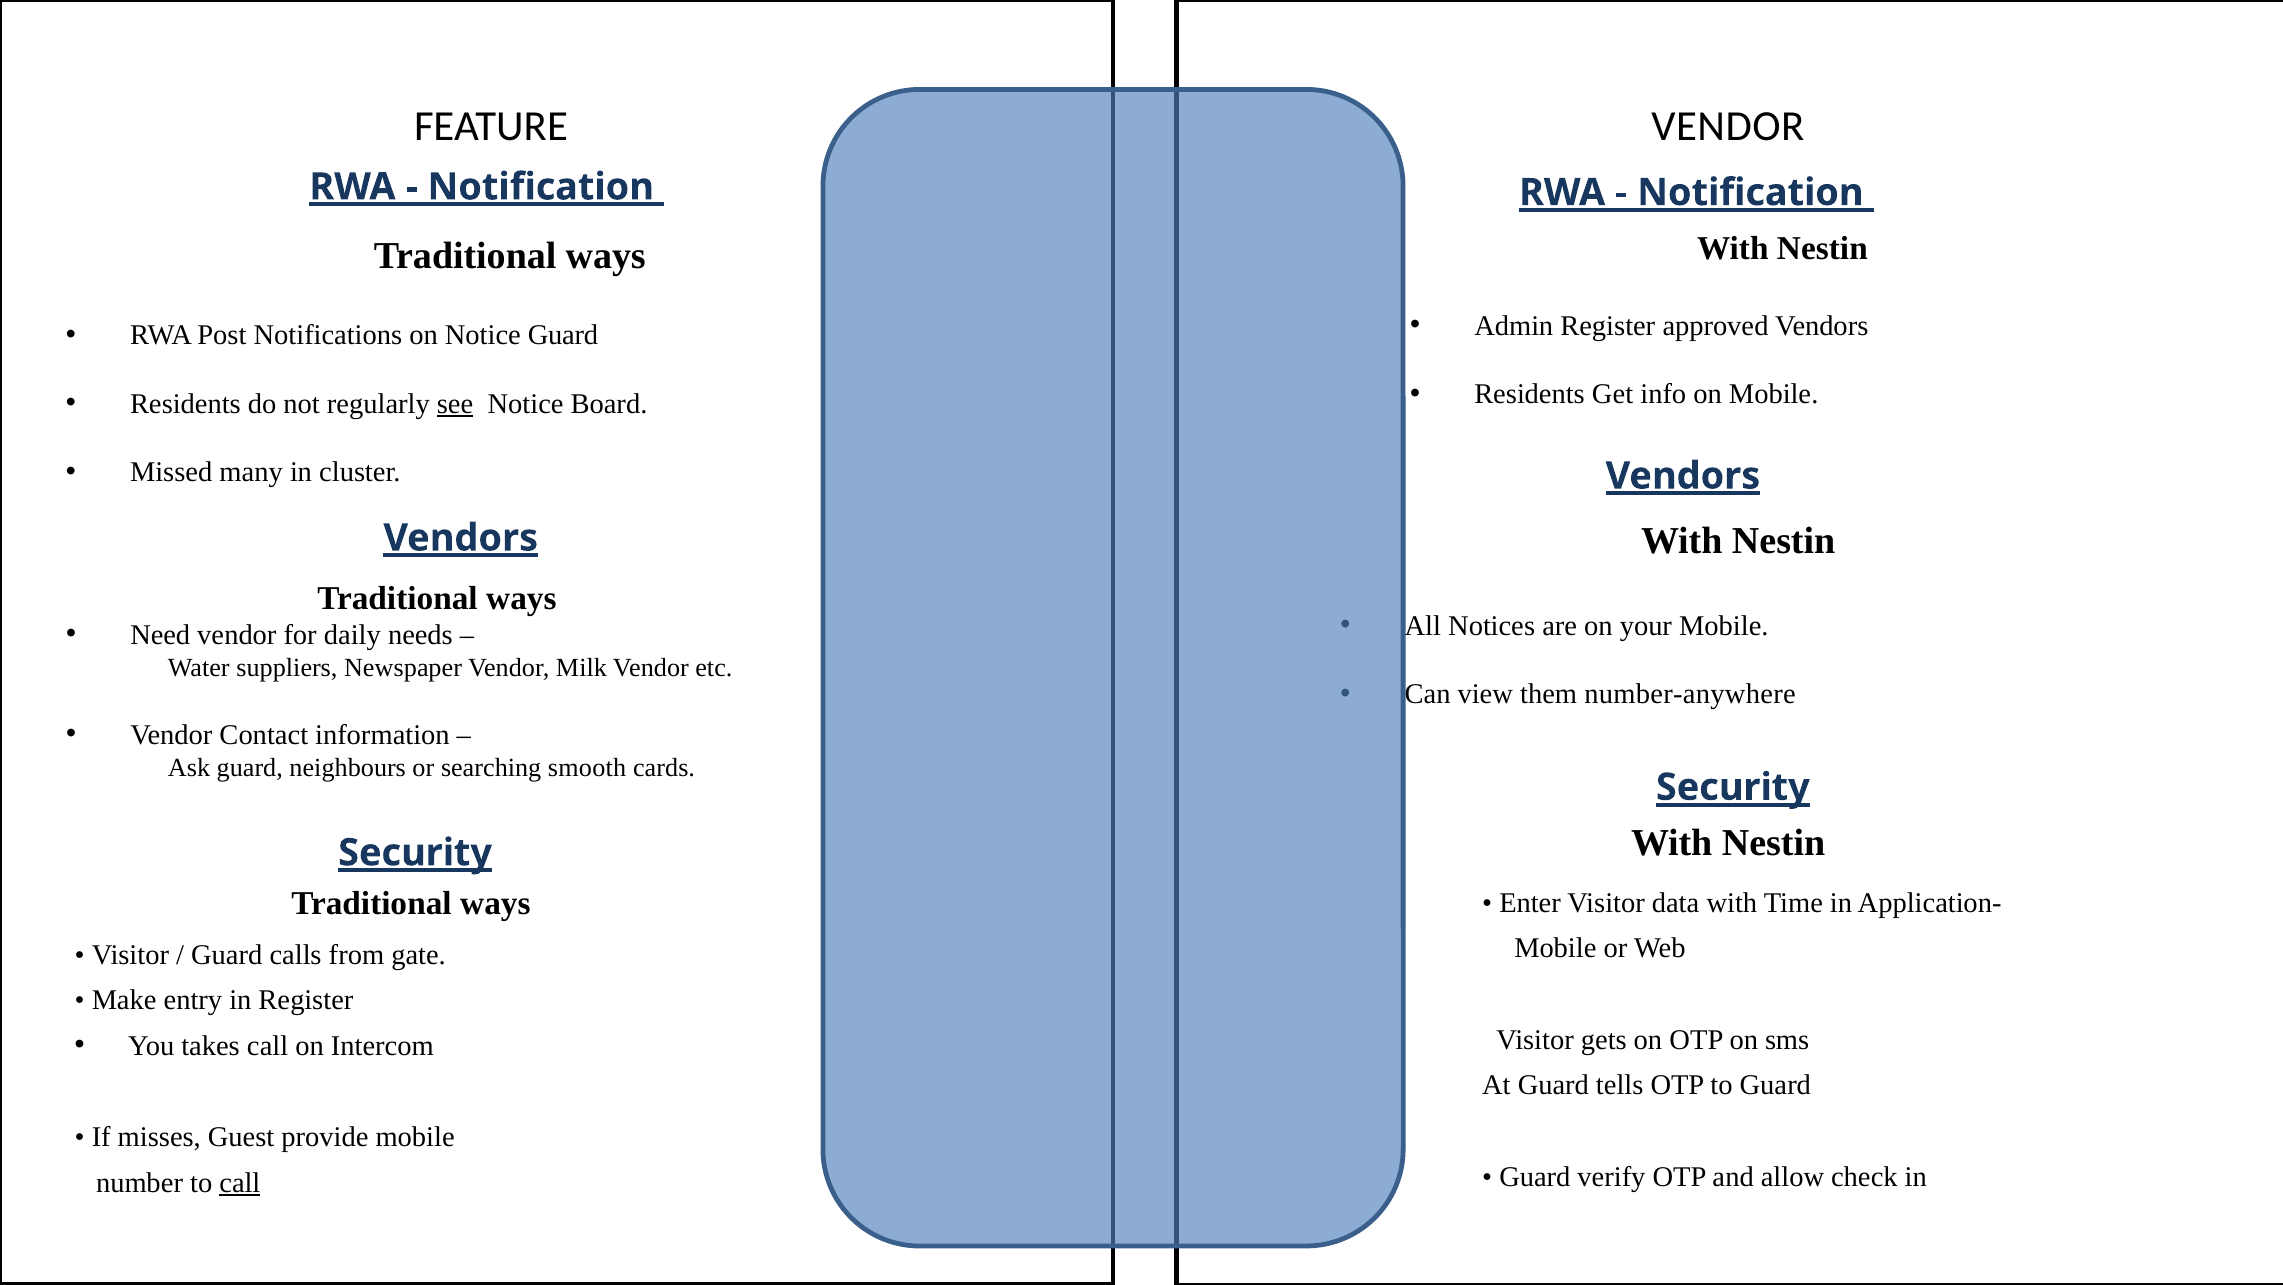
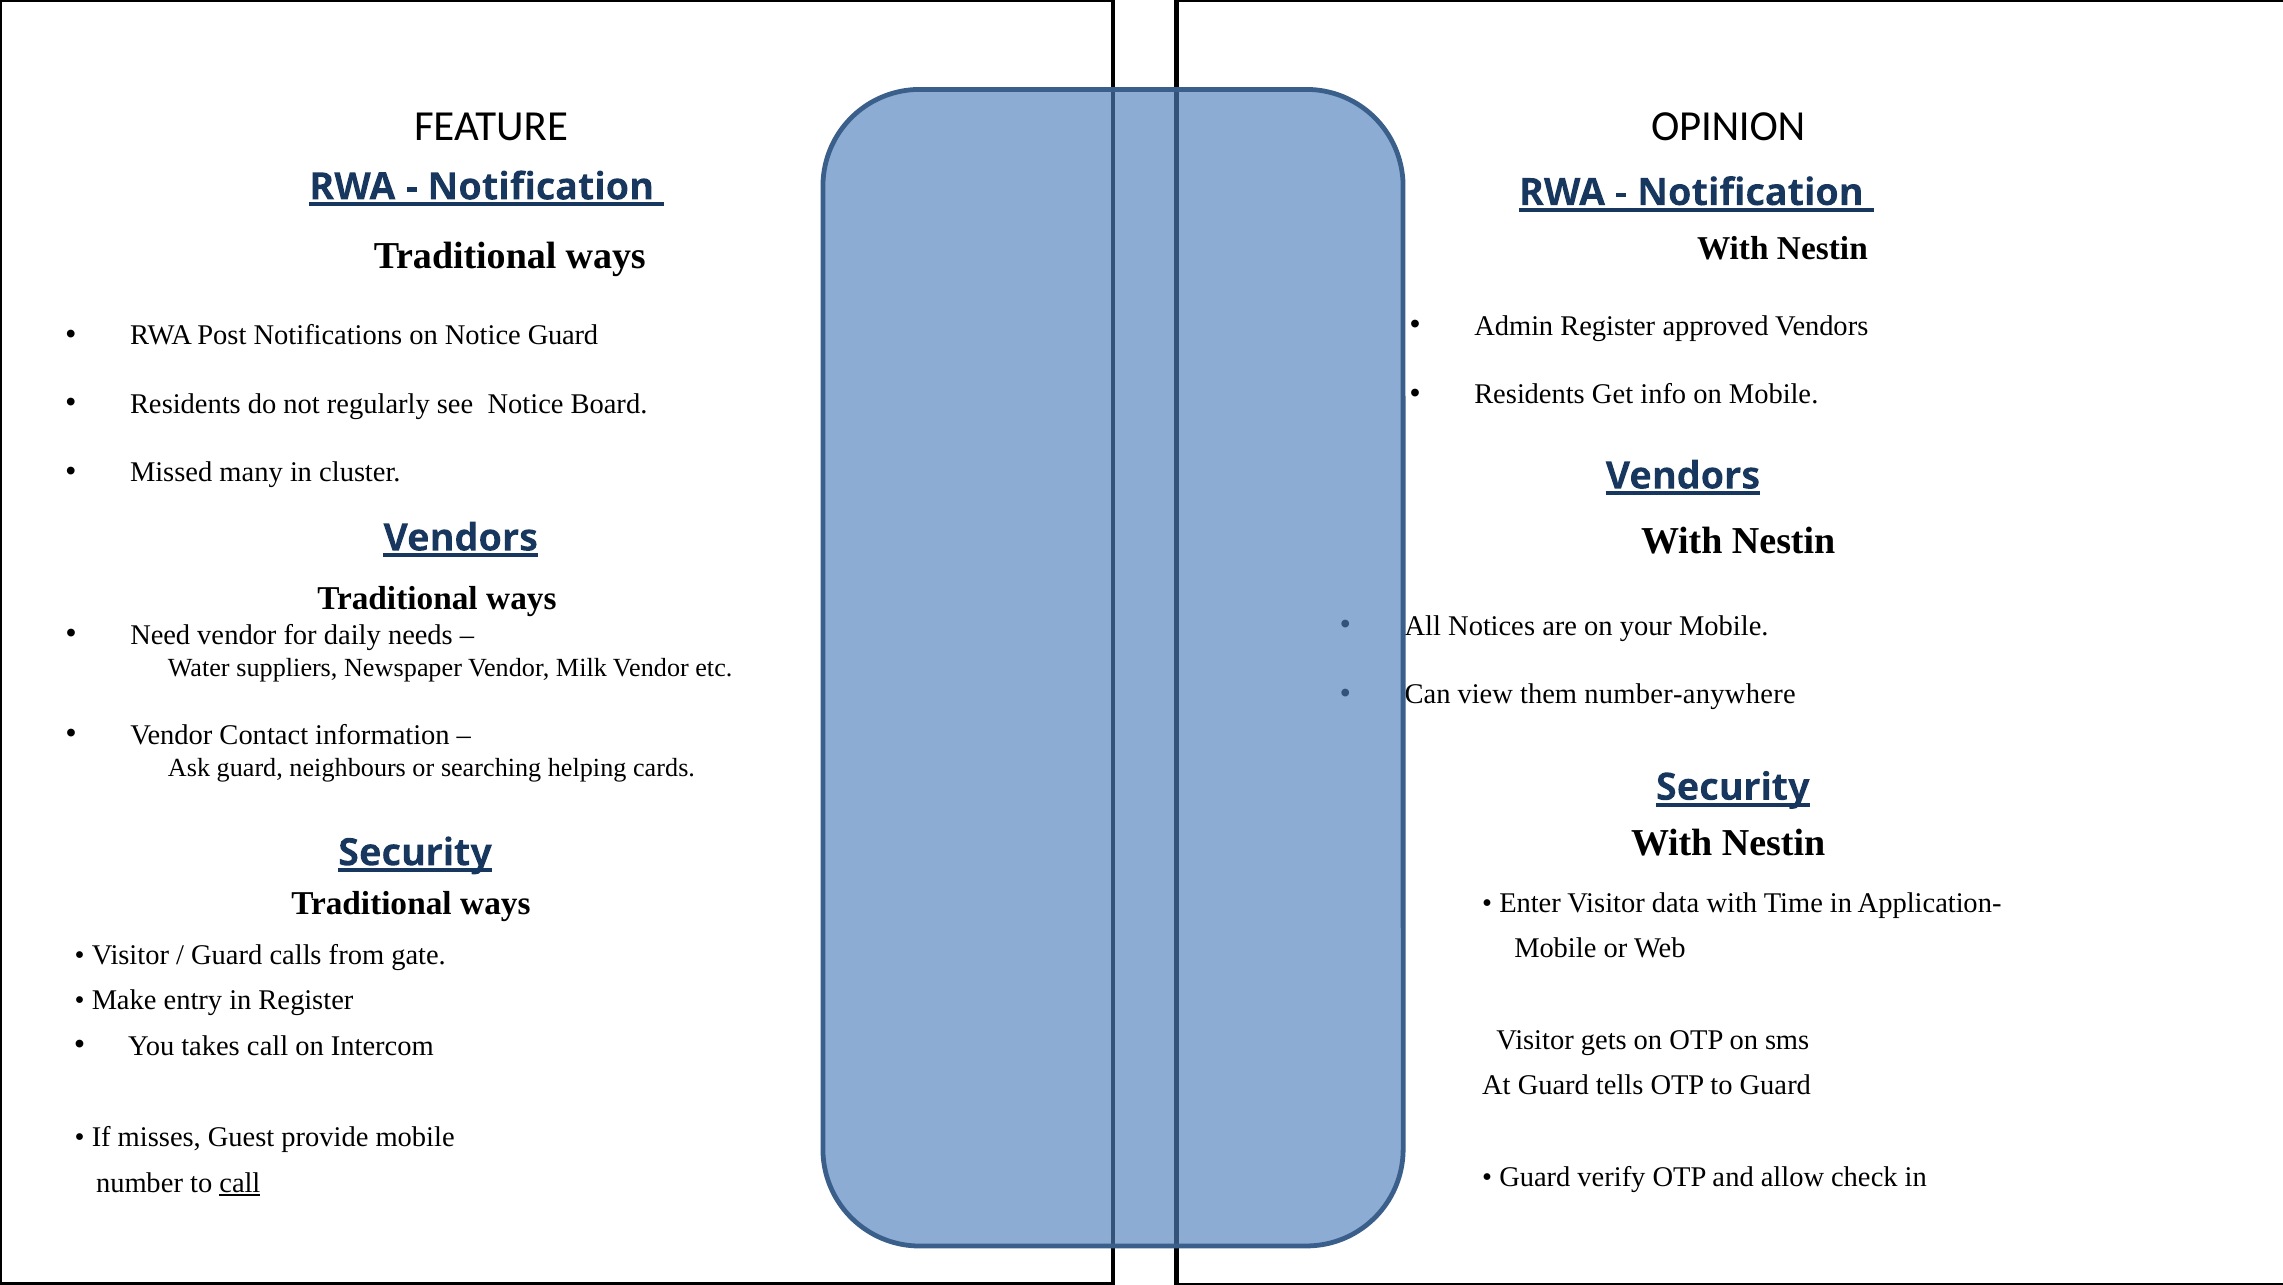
FEATURE VENDOR: VENDOR -> OPINION (1728, 127)
see underline: present -> none (455, 404)
smooth: smooth -> helping (587, 767)
